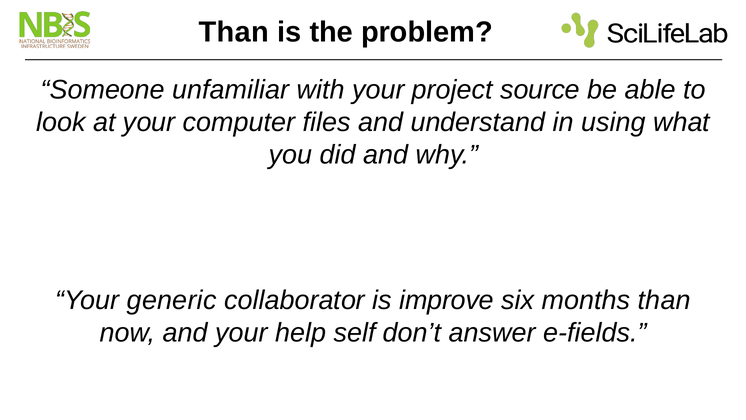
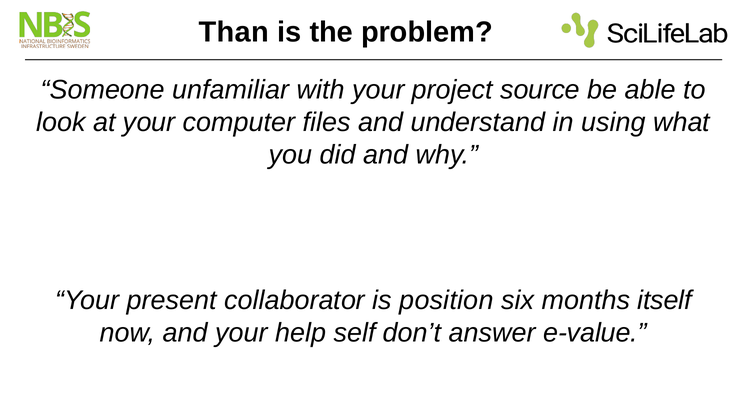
generic: generic -> present (172, 300)
improve: improve -> position (446, 300)
months than: than -> itself (665, 300)
e-fields: e-fields -> e-value (595, 333)
